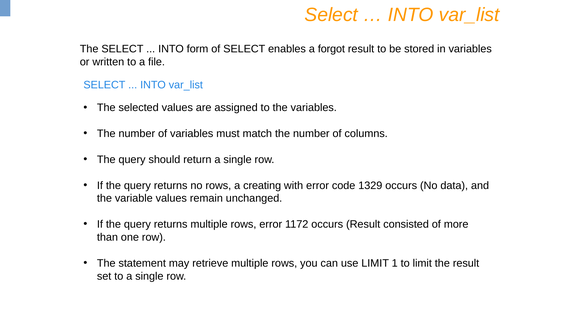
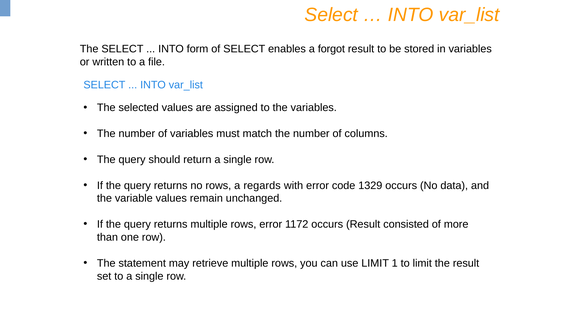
creating: creating -> regards (262, 185)
